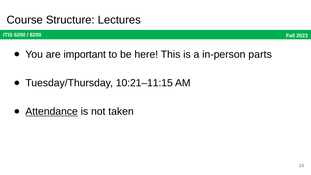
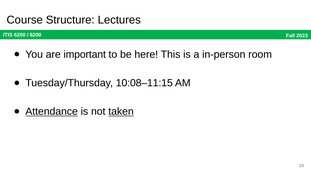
parts: parts -> room (260, 54)
10:21–11:15: 10:21–11:15 -> 10:08–11:15 (144, 83)
taken underline: none -> present (121, 112)
